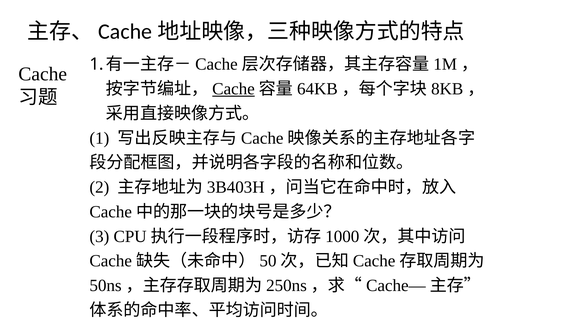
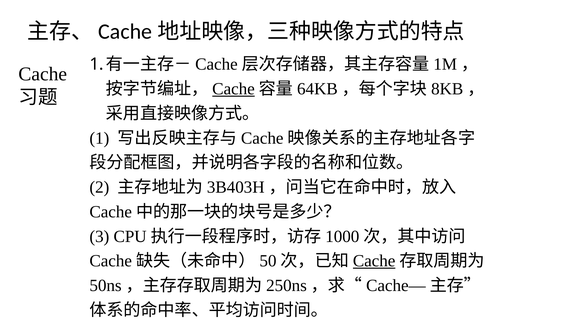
Cache underline: none -> present (374, 261)
